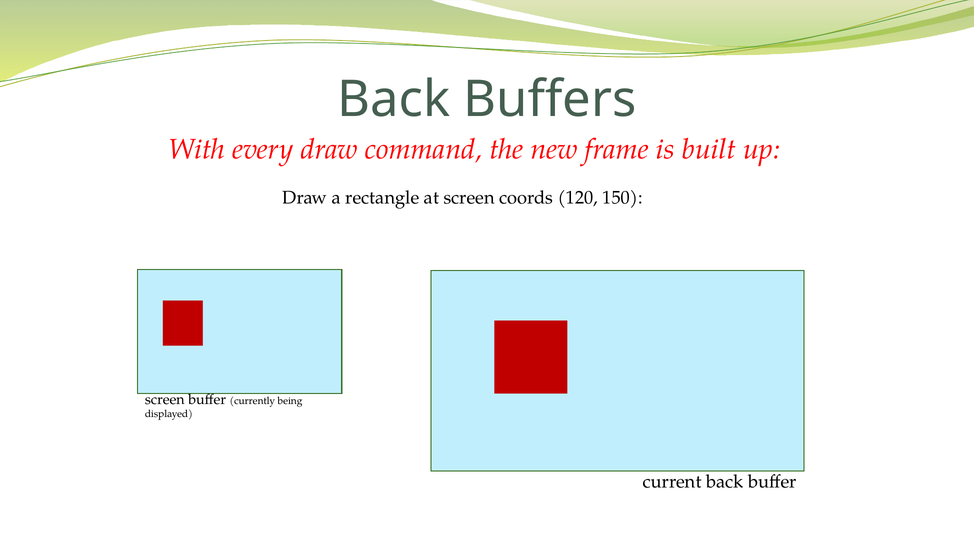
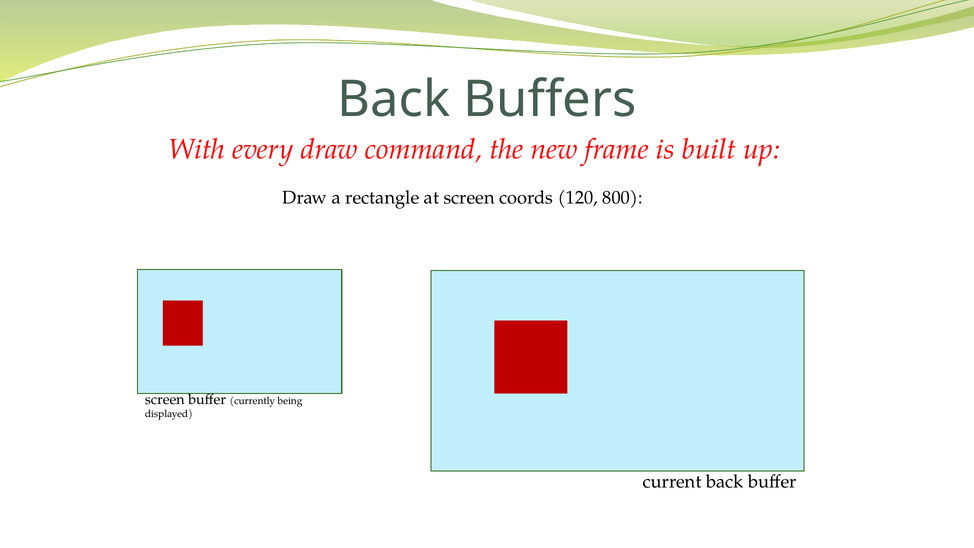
150: 150 -> 800 (623, 198)
